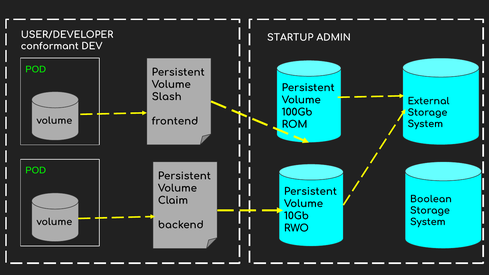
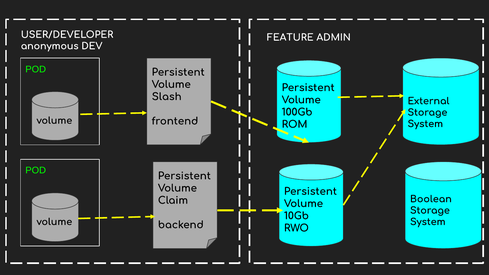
STARTUP: STARTUP -> FEATURE (290, 38)
conformant: conformant -> anonymous (50, 46)
